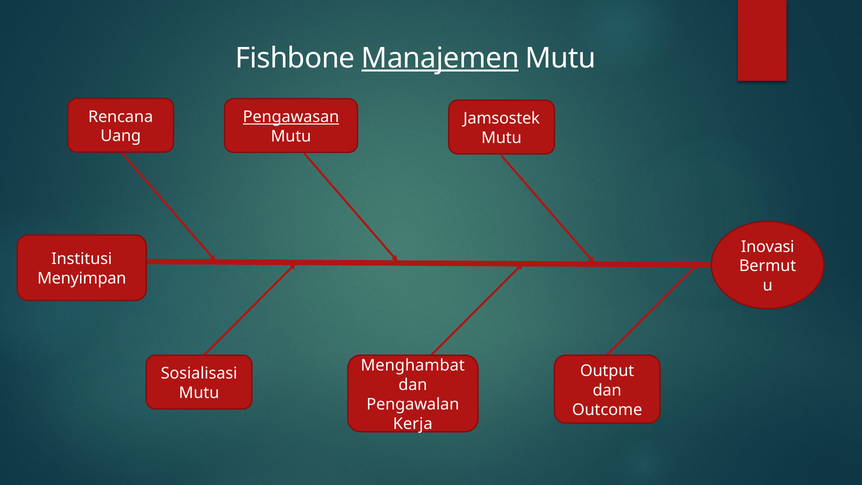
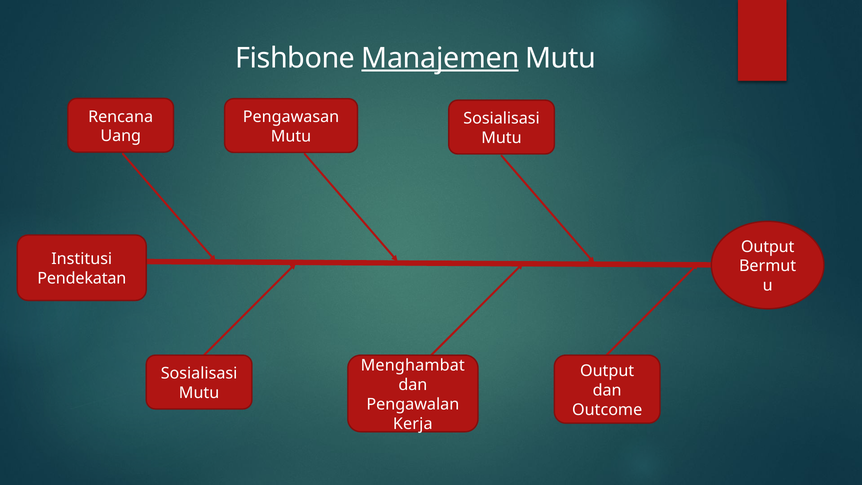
Pengawasan underline: present -> none (291, 117)
Jamsostek: Jamsostek -> Sosialisasi (502, 118)
Inovasi: Inovasi -> Output (768, 247)
Menyimpan: Menyimpan -> Pendekatan (82, 278)
